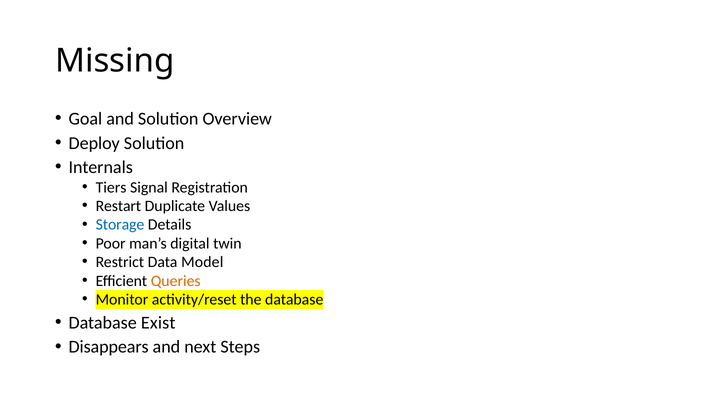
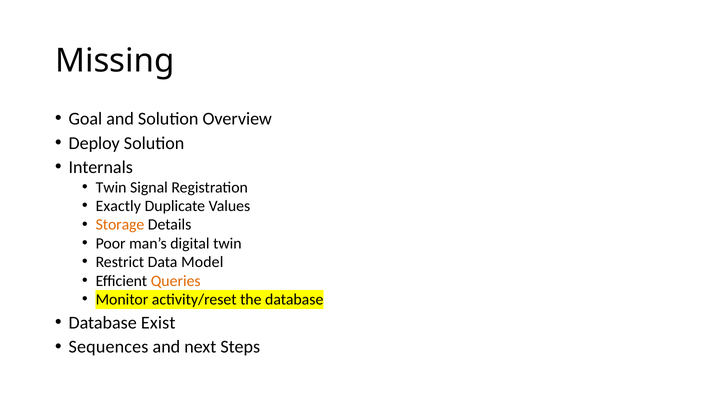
Tiers: Tiers -> Twin (111, 187)
Restart: Restart -> Exactly (118, 206)
Storage colour: blue -> orange (120, 225)
Disappears: Disappears -> Sequences (108, 347)
